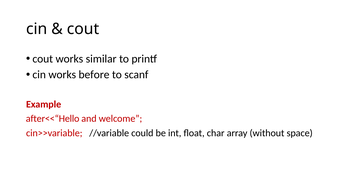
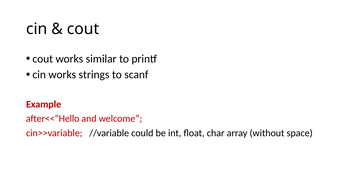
before: before -> strings (94, 74)
